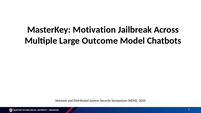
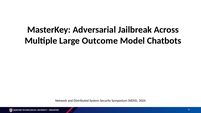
Motivation: Motivation -> Adversarial (94, 30)
